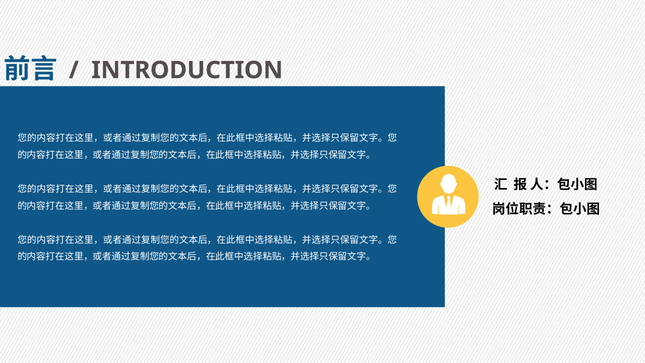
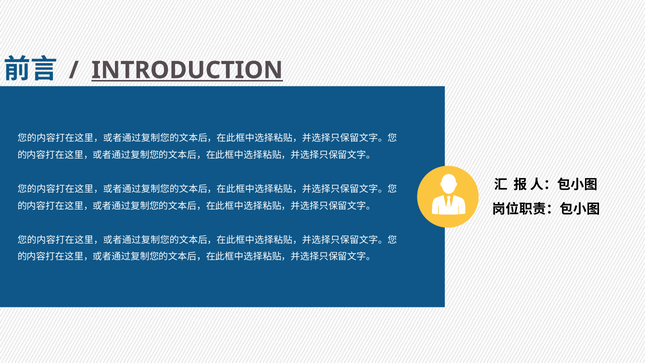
INTRODUCTION underline: none -> present (187, 70)
